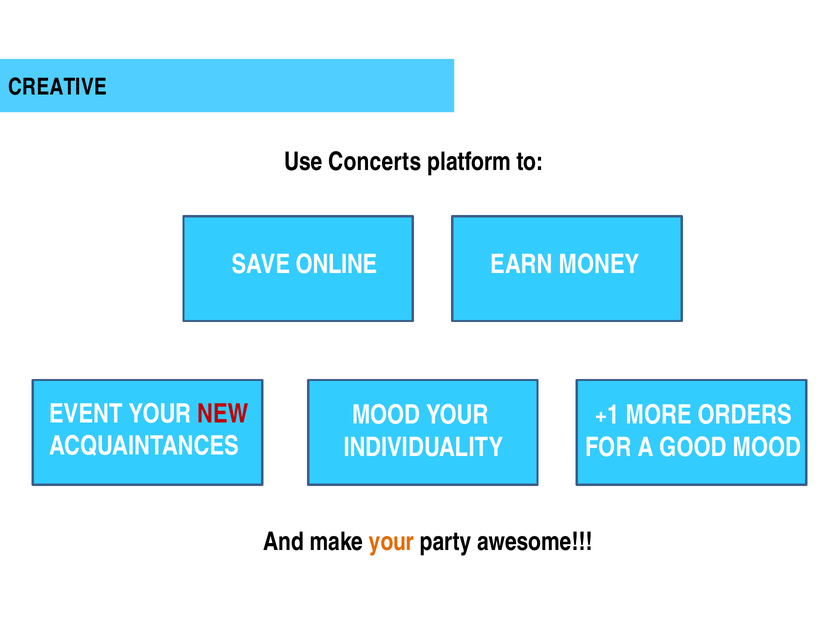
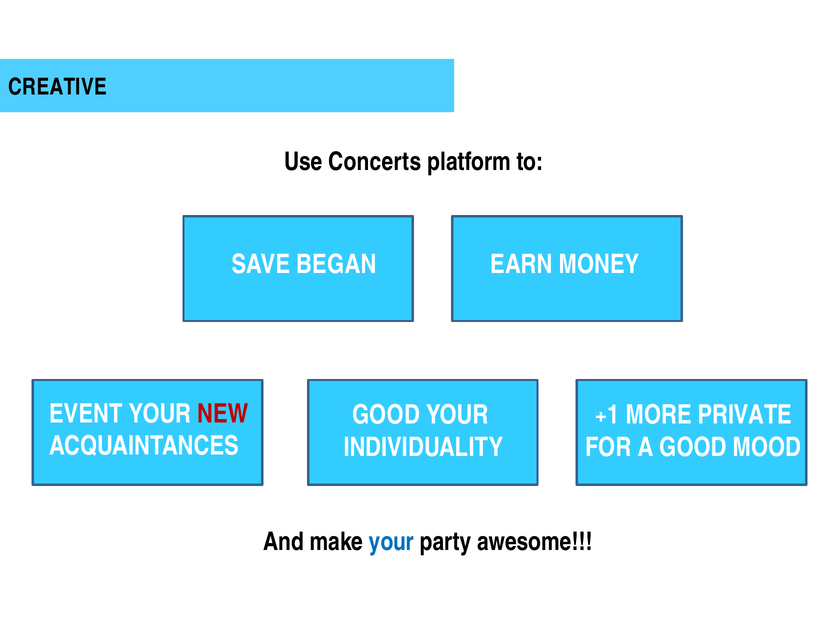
ONLINE: ONLINE -> BEGAN (336, 265)
MOOD: MOOD -> GOOD (386, 415)
ORDERS: ORDERS -> PRIVATE (745, 415)
your colour: orange -> blue (392, 542)
